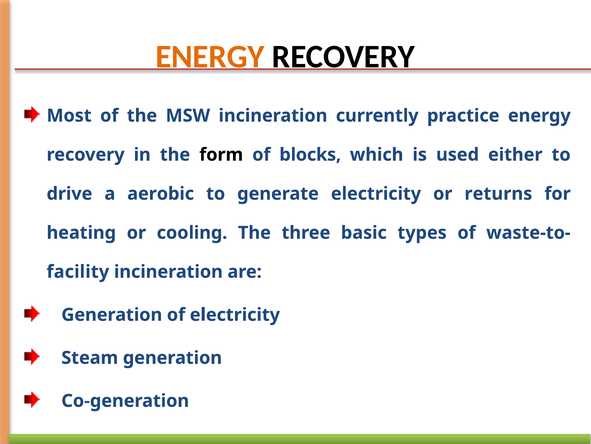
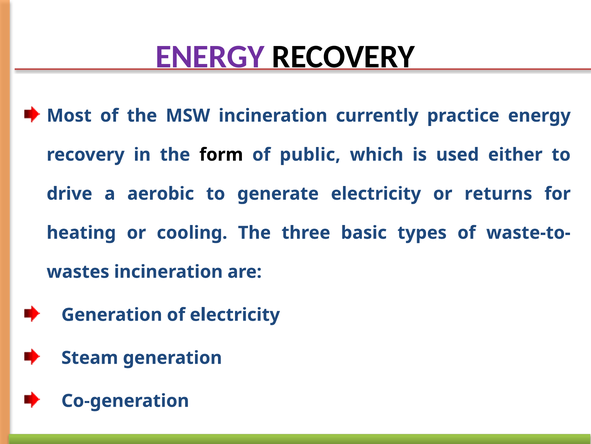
ENERGY colour: orange -> purple (210, 57)
blocks: blocks -> public (310, 154)
facility: facility -> wastes (78, 271)
